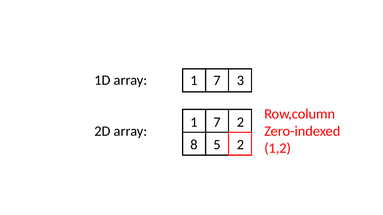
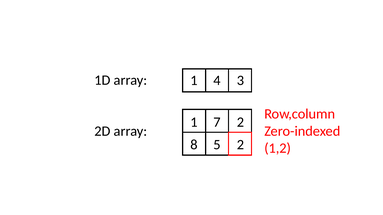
7: 7 -> 4 (217, 80)
